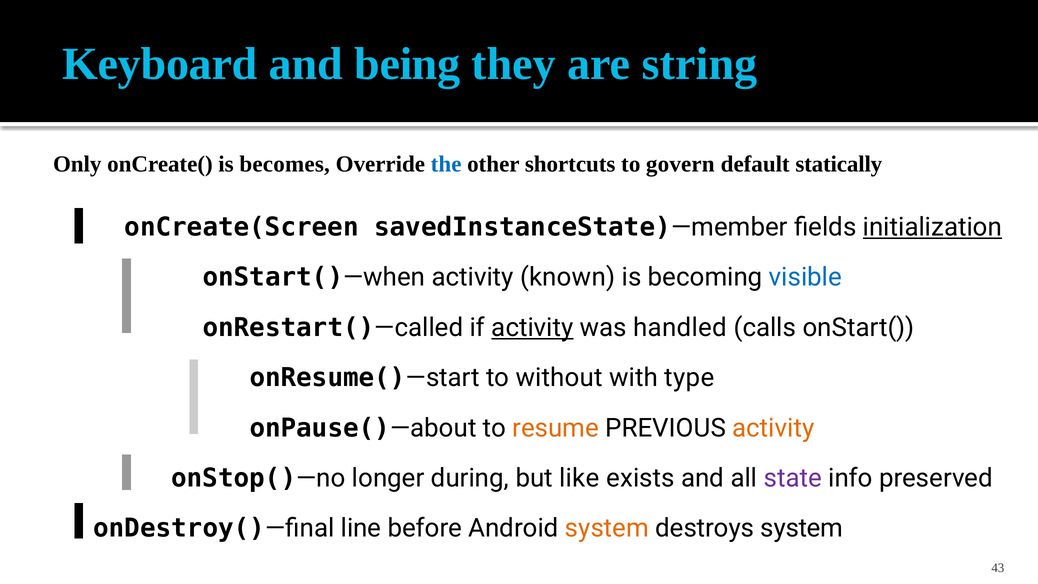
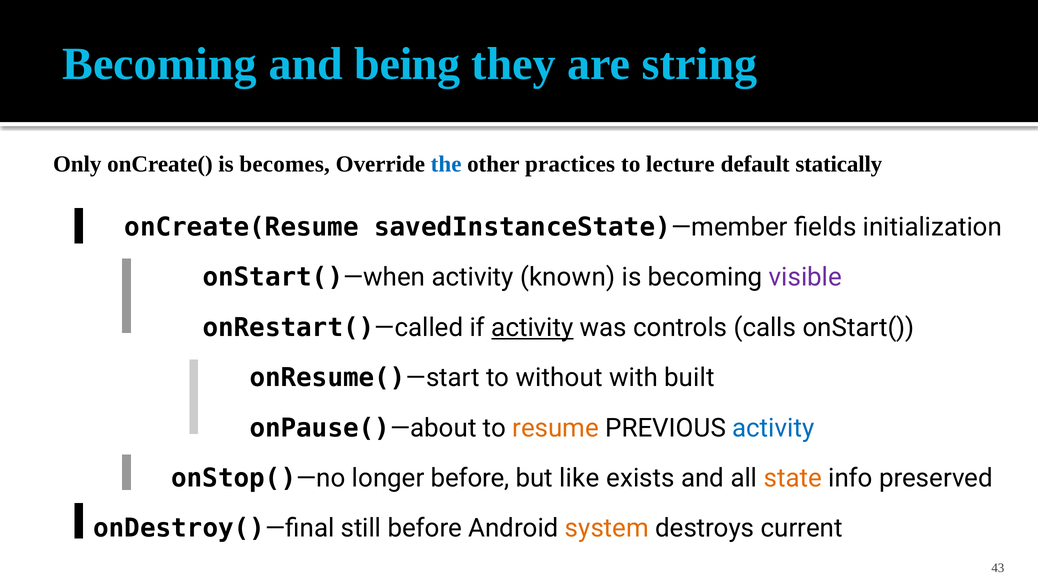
Keyboard: Keyboard -> Becoming (160, 64)
shortcuts: shortcuts -> practices (570, 164)
govern: govern -> lecture (680, 164)
onCreate(Screen: onCreate(Screen -> onCreate(Resume (242, 227)
initialization underline: present -> none (932, 227)
visible colour: blue -> purple (805, 277)
handled: handled -> controls (680, 327)
type: type -> built (689, 378)
activity colour: orange -> blue (773, 428)
longer during: during -> before (470, 478)
state colour: purple -> orange (793, 478)
line: line -> still (361, 528)
destroys system: system -> current (802, 528)
